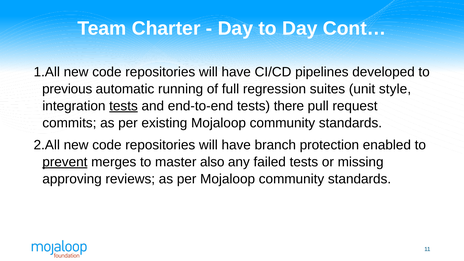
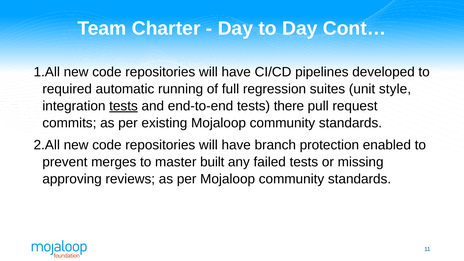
previous: previous -> required (67, 89)
prevent underline: present -> none (65, 162)
also: also -> built (212, 162)
